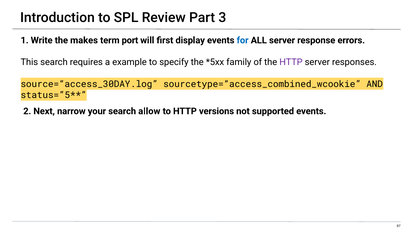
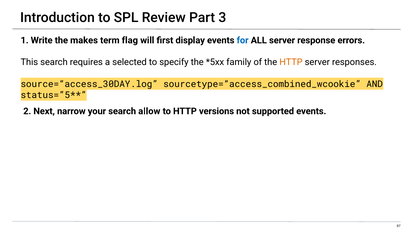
port: port -> flag (130, 40)
example: example -> selected (130, 62)
HTTP colour: purple -> orange (291, 62)
